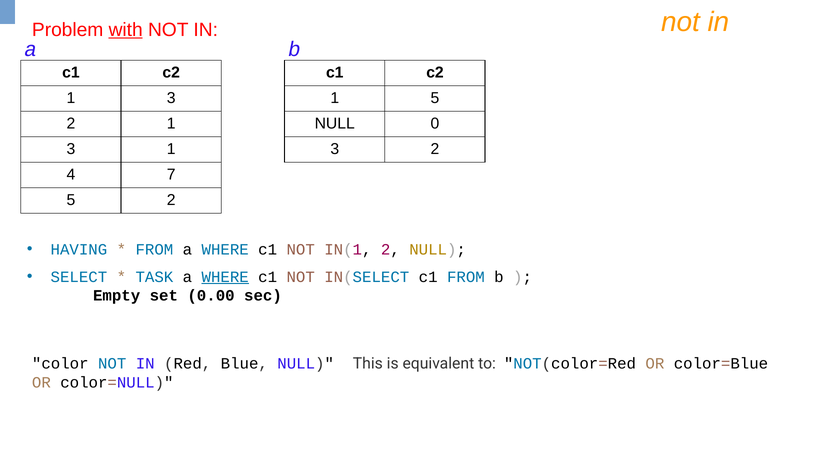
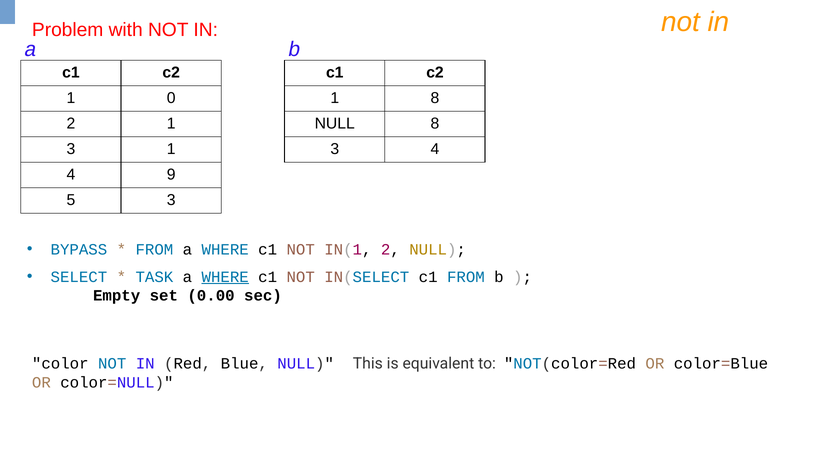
with underline: present -> none (126, 30)
3: 3 -> 0 (171, 98)
1 5: 5 -> 8 (435, 98)
NULL 0: 0 -> 8 (435, 123)
2: 2 -> 4 (435, 149)
7: 7 -> 9 (171, 174)
5 2: 2 -> 3 (171, 200)
HAVING: HAVING -> BYPASS (79, 250)
